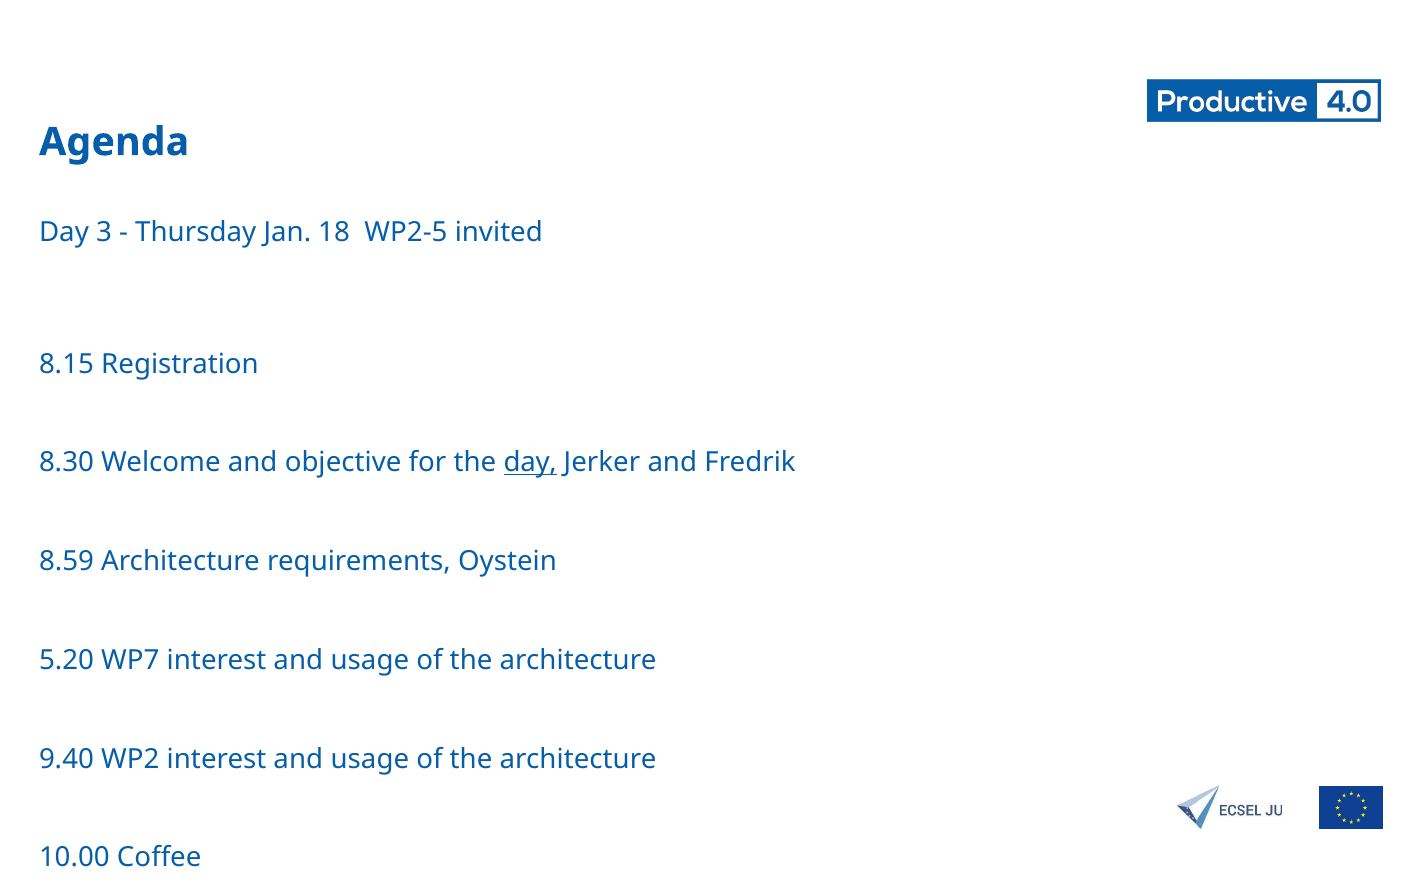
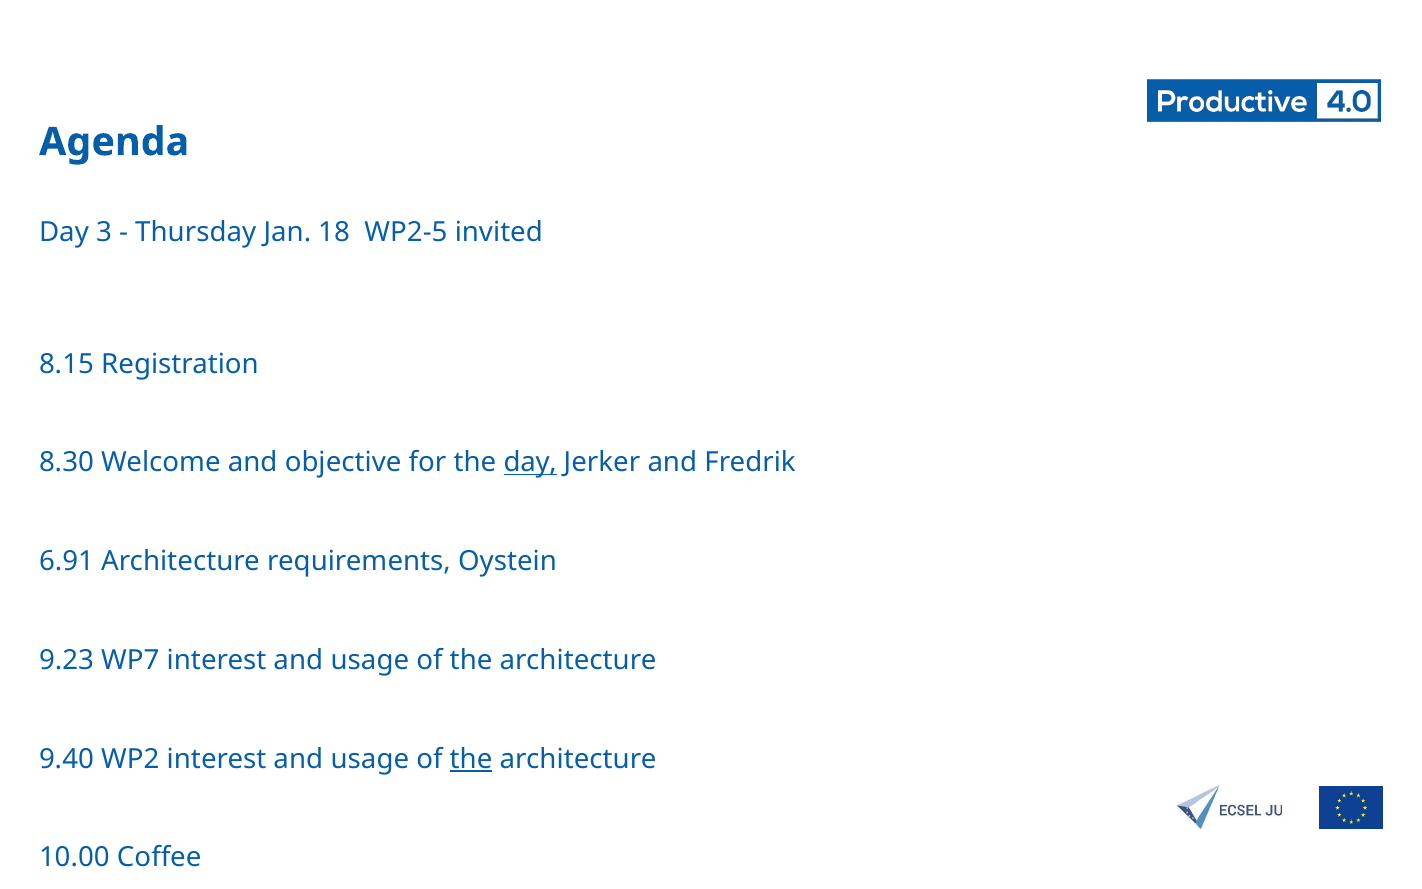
8.59: 8.59 -> 6.91 (67, 561)
5.20: 5.20 -> 9.23 (67, 660)
the underline: none -> present (471, 759)
